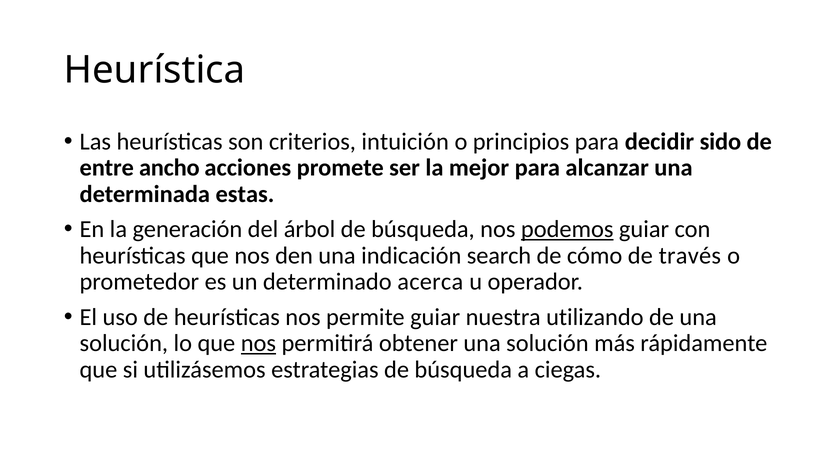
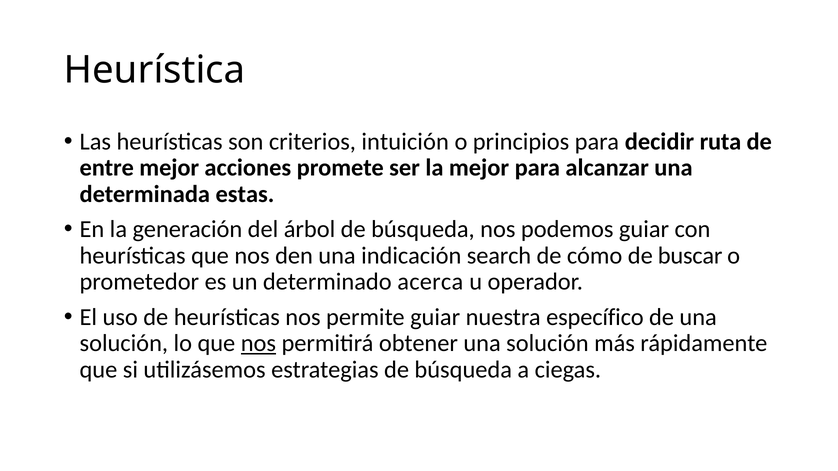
sido: sido -> ruta (720, 142)
entre ancho: ancho -> mejor (169, 168)
podemos underline: present -> none (567, 229)
través: través -> buscar (690, 256)
utilizando: utilizando -> específico (595, 317)
